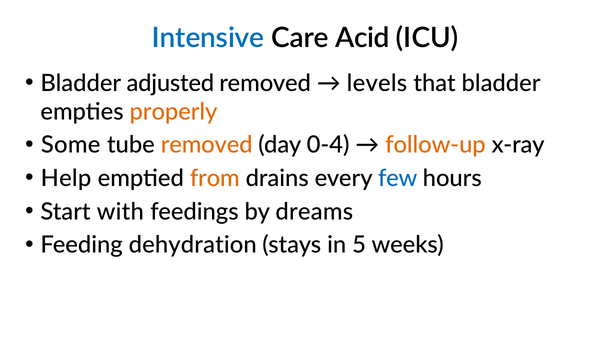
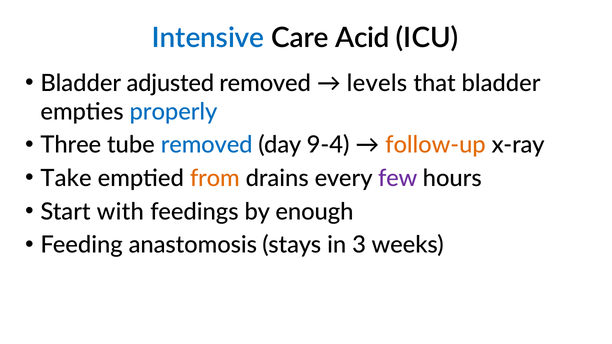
properly colour: orange -> blue (173, 112)
Some: Some -> Three (71, 145)
removed colour: orange -> blue (207, 145)
0-4: 0-4 -> 9-4 (328, 145)
Help: Help -> Take (66, 179)
few colour: blue -> purple (398, 179)
dreams: dreams -> enough (314, 212)
dehydration: dehydration -> anastomosis (193, 245)
5: 5 -> 3 (359, 245)
